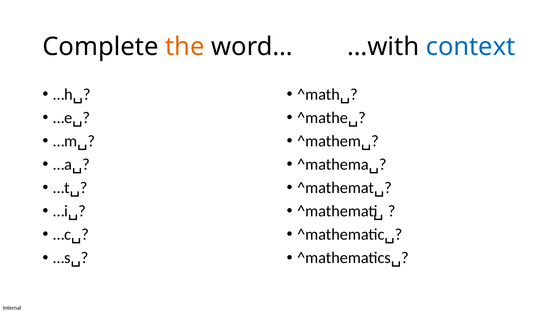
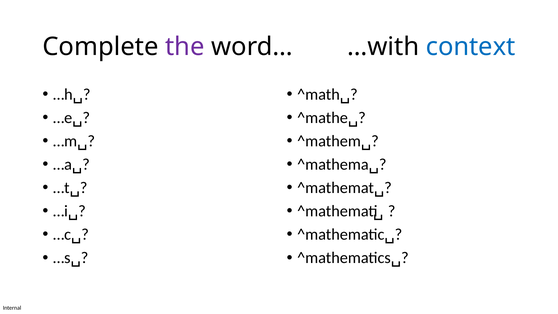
the colour: orange -> purple (185, 47)
